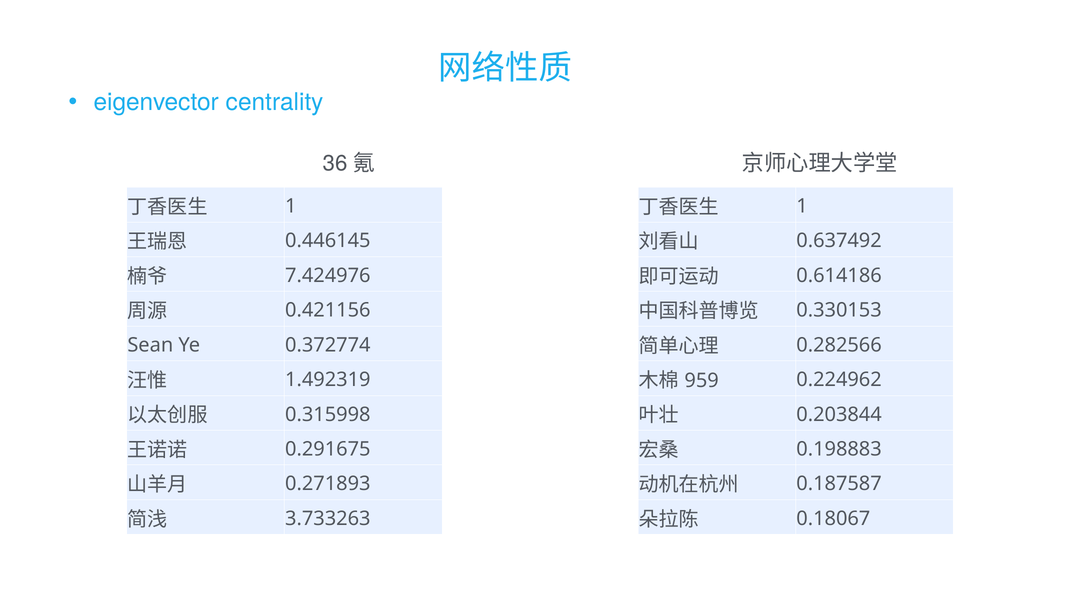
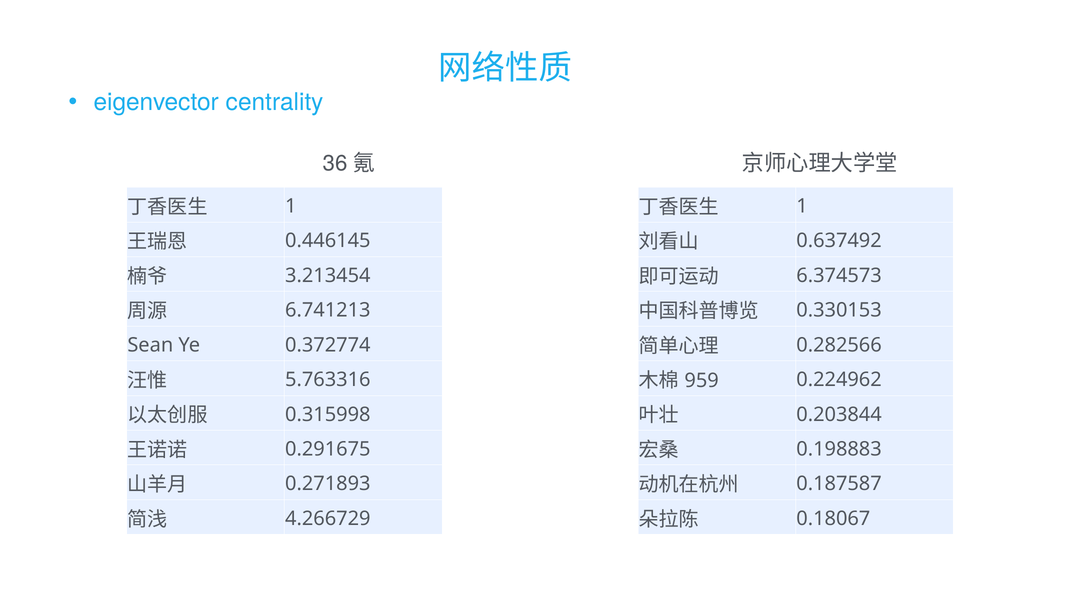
7.424976: 7.424976 -> 3.213454 (328, 275)
0.614186: 0.614186 -> 6.374573 (839, 275)
0.421156: 0.421156 -> 6.741213 (328, 310)
1.492319: 1.492319 -> 5.763316 (328, 380)
3.733263: 3.733263 -> 4.266729 (328, 518)
